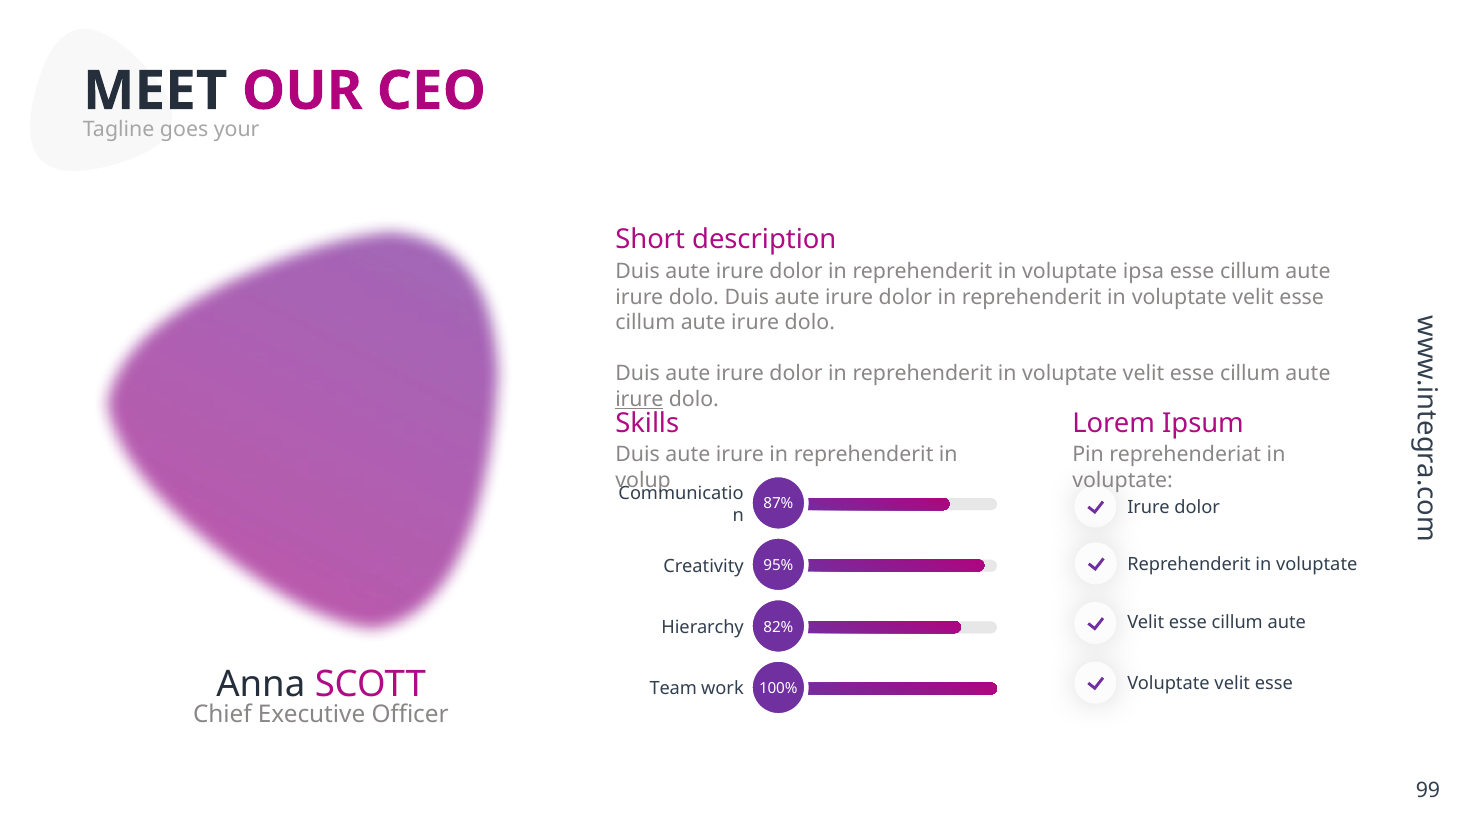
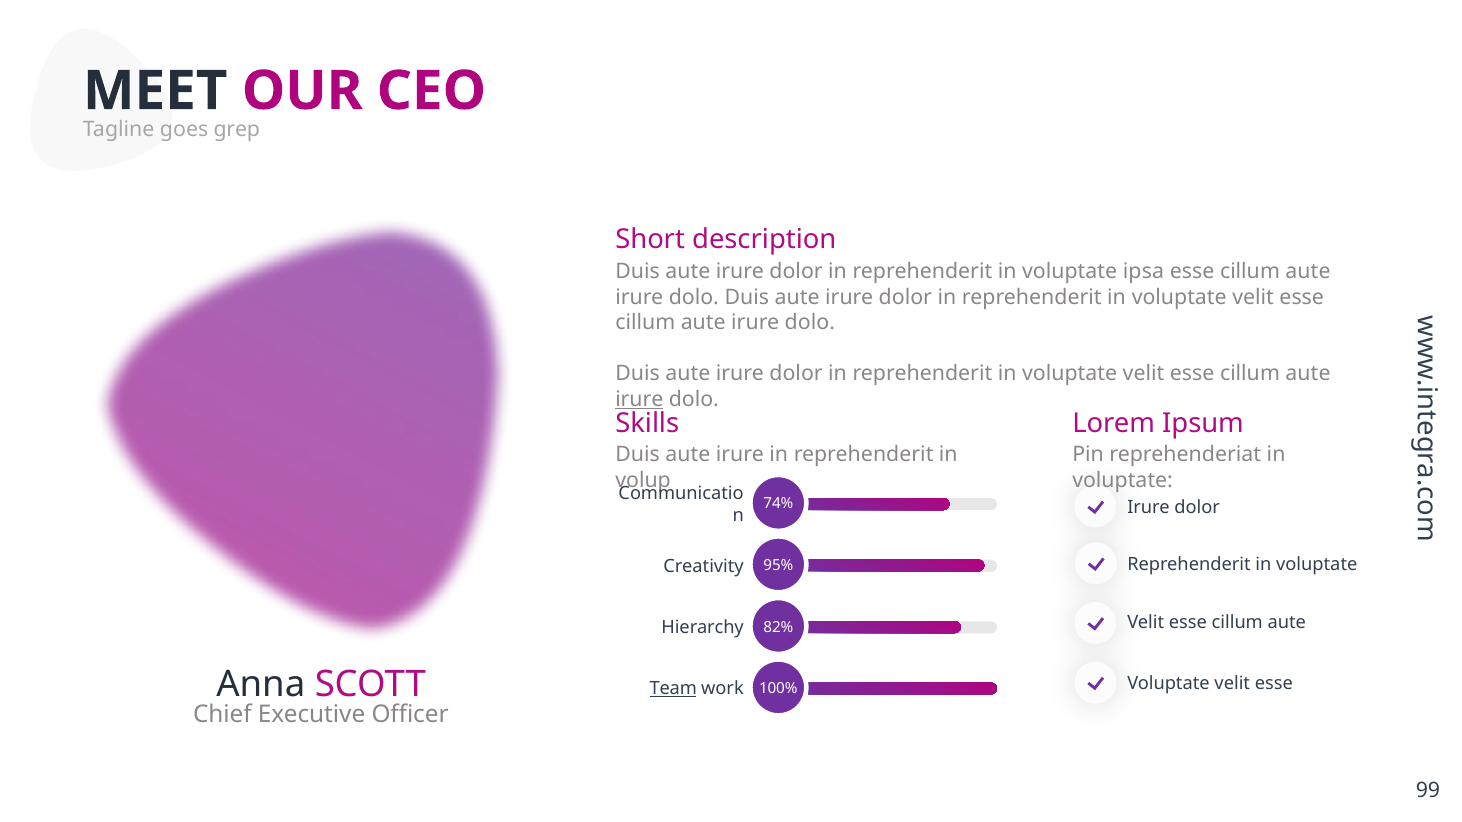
your: your -> grep (237, 130)
87%: 87% -> 74% (778, 504)
Team underline: none -> present (673, 689)
